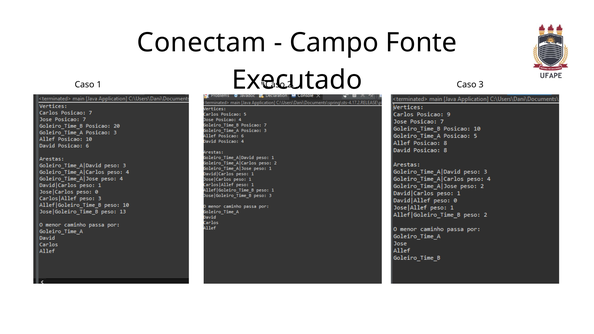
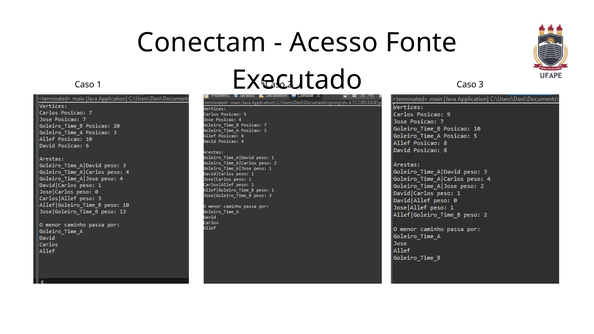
Campo: Campo -> Acesso (334, 43)
